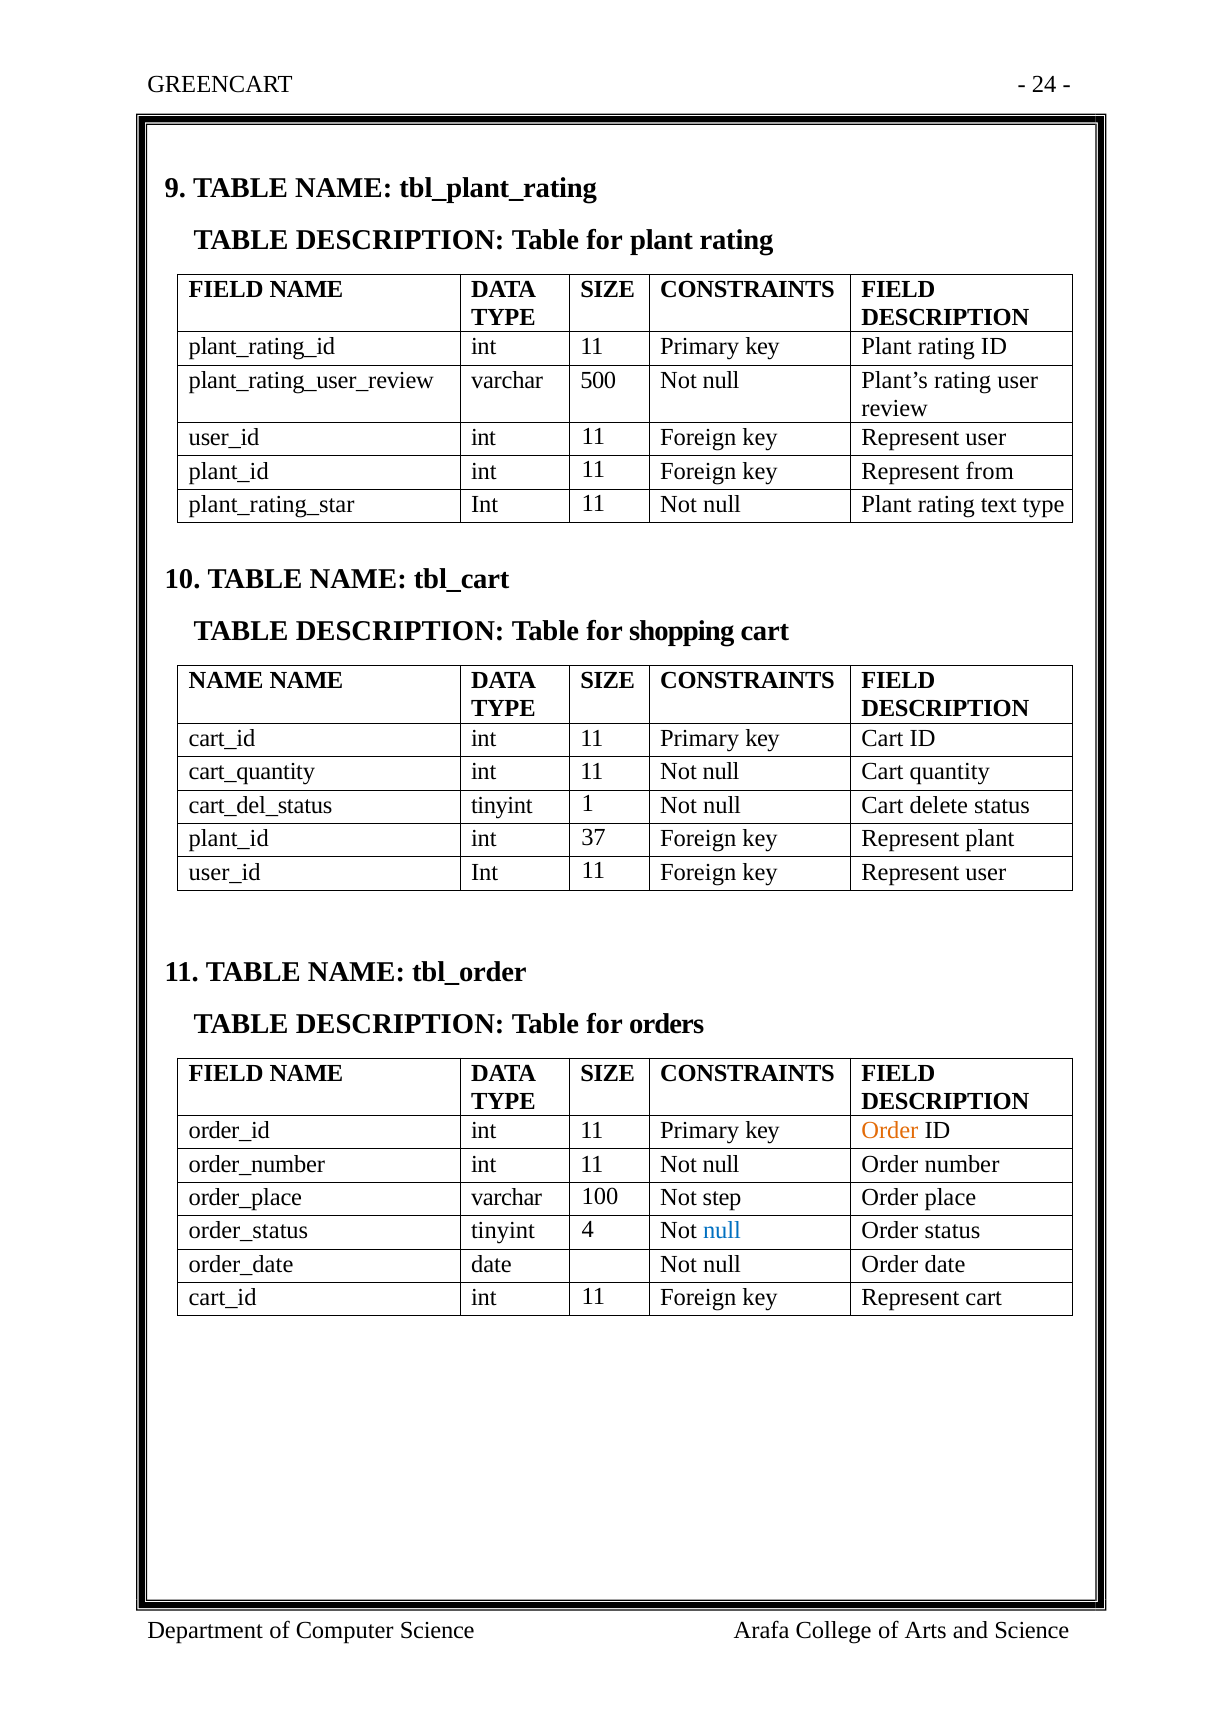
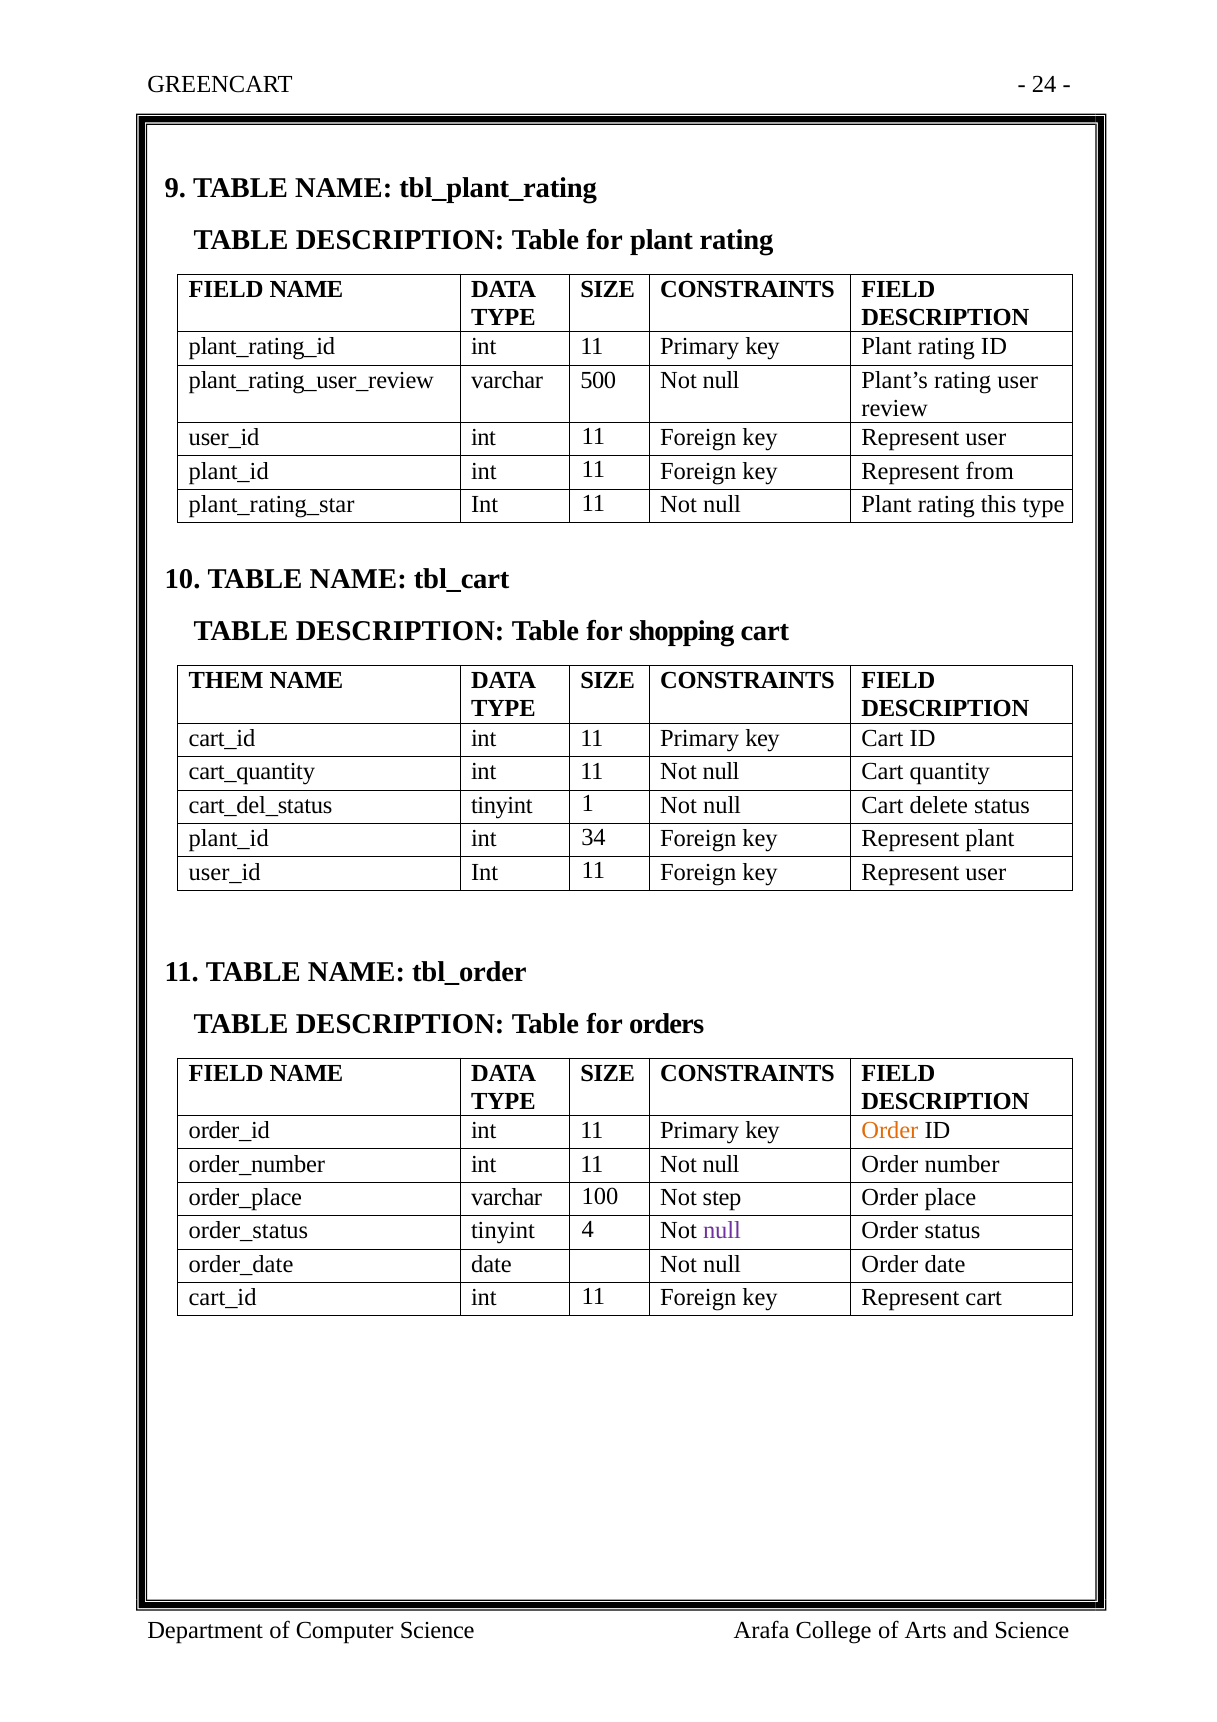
text: text -> this (999, 504)
NAME: NAME -> THEM (226, 681)
37: 37 -> 34 (594, 837)
null colour: blue -> purple (722, 1231)
